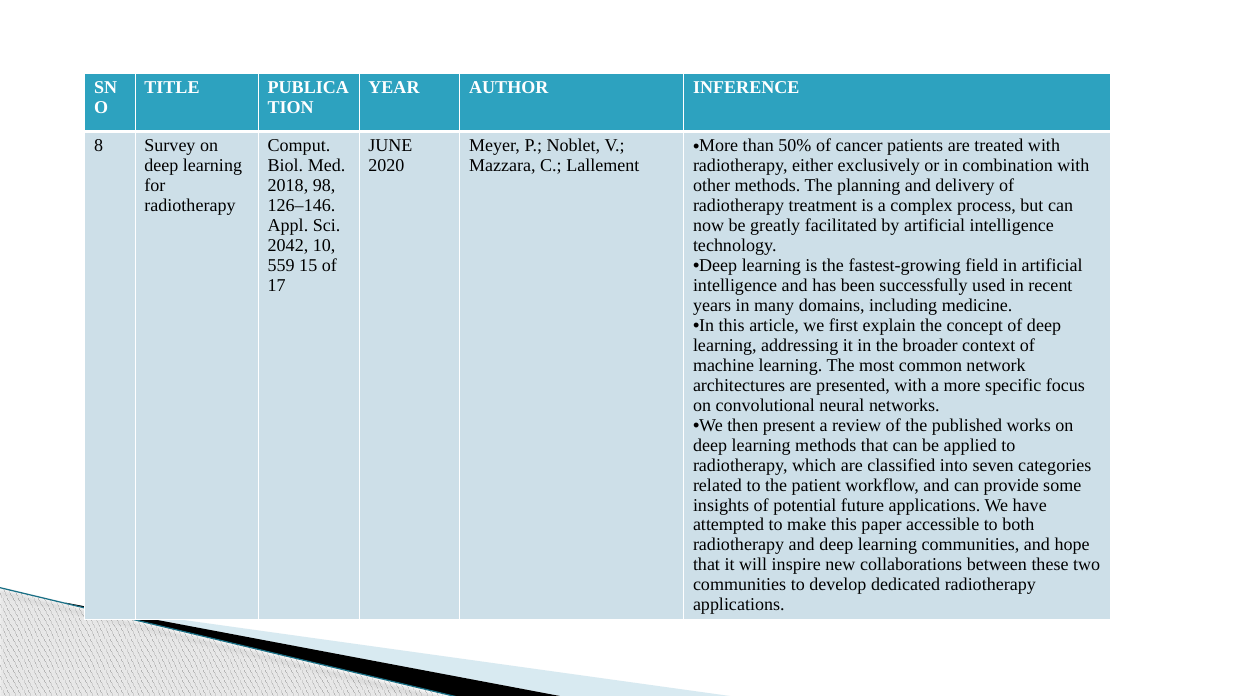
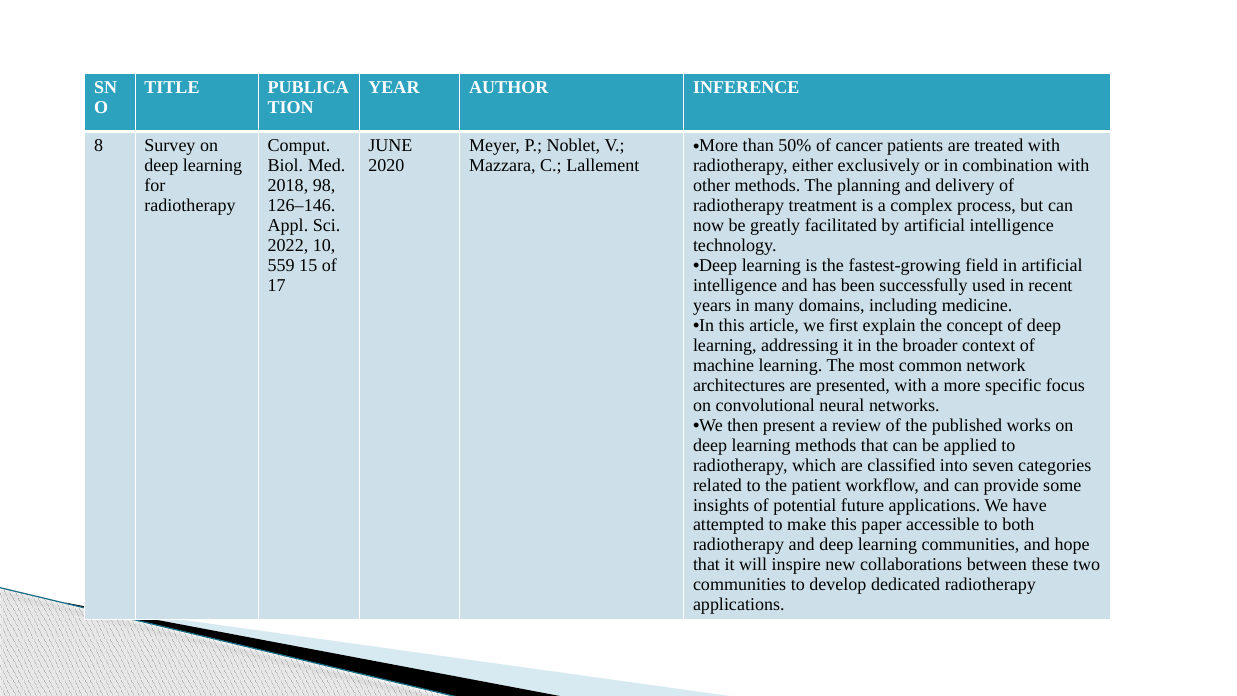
2042: 2042 -> 2022 (288, 246)
